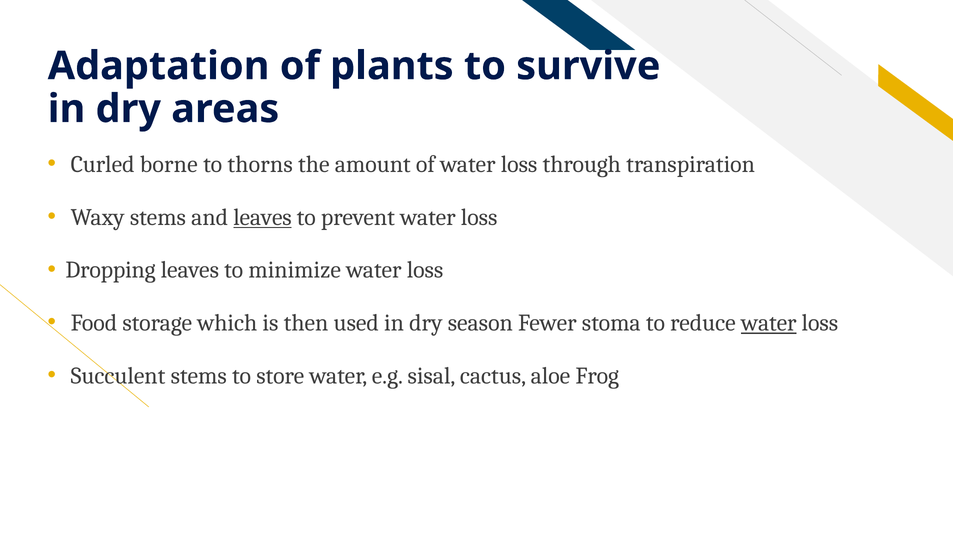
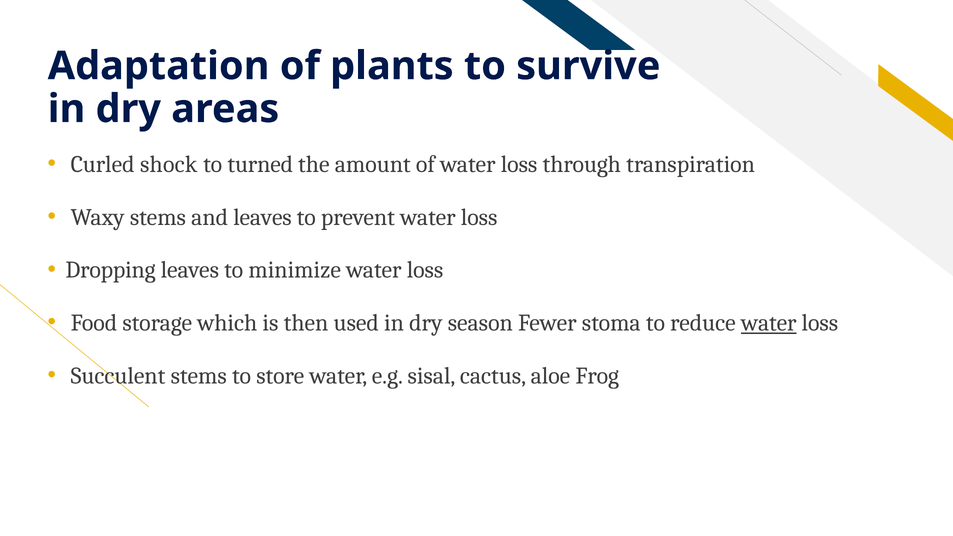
borne: borne -> shock (169, 164)
thorns: thorns -> turned (260, 164)
leaves underline: present -> none (262, 217)
